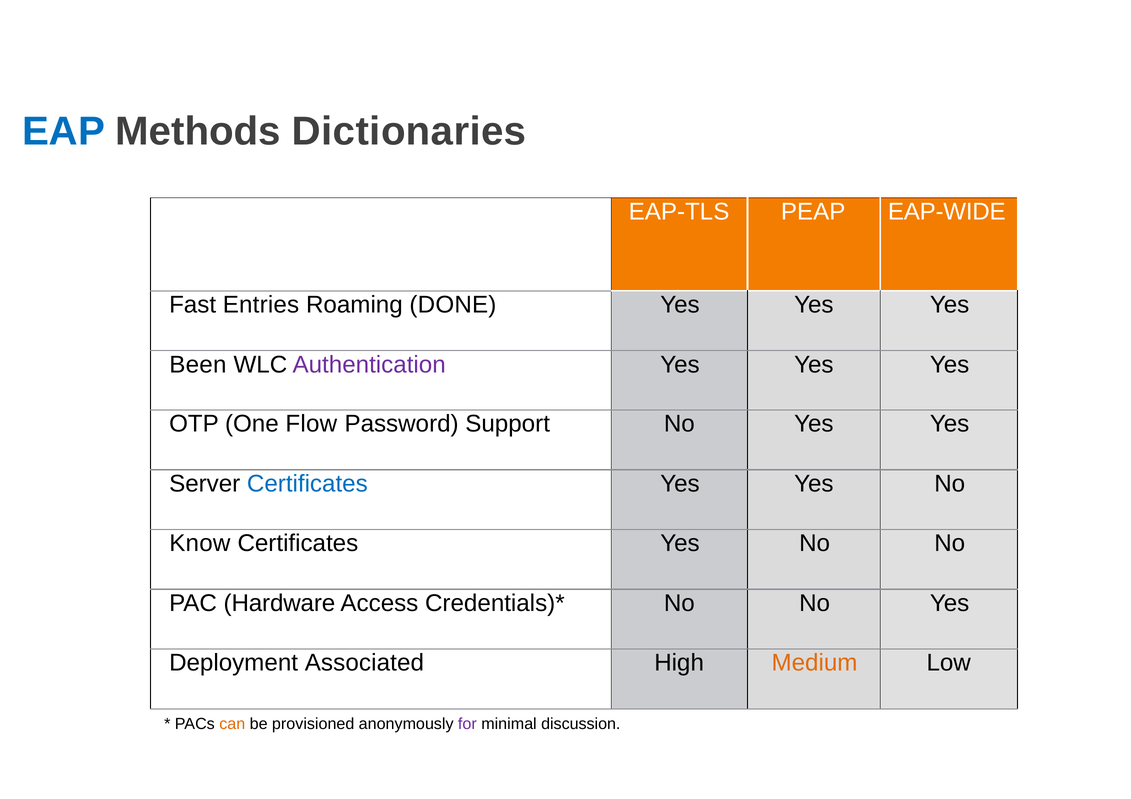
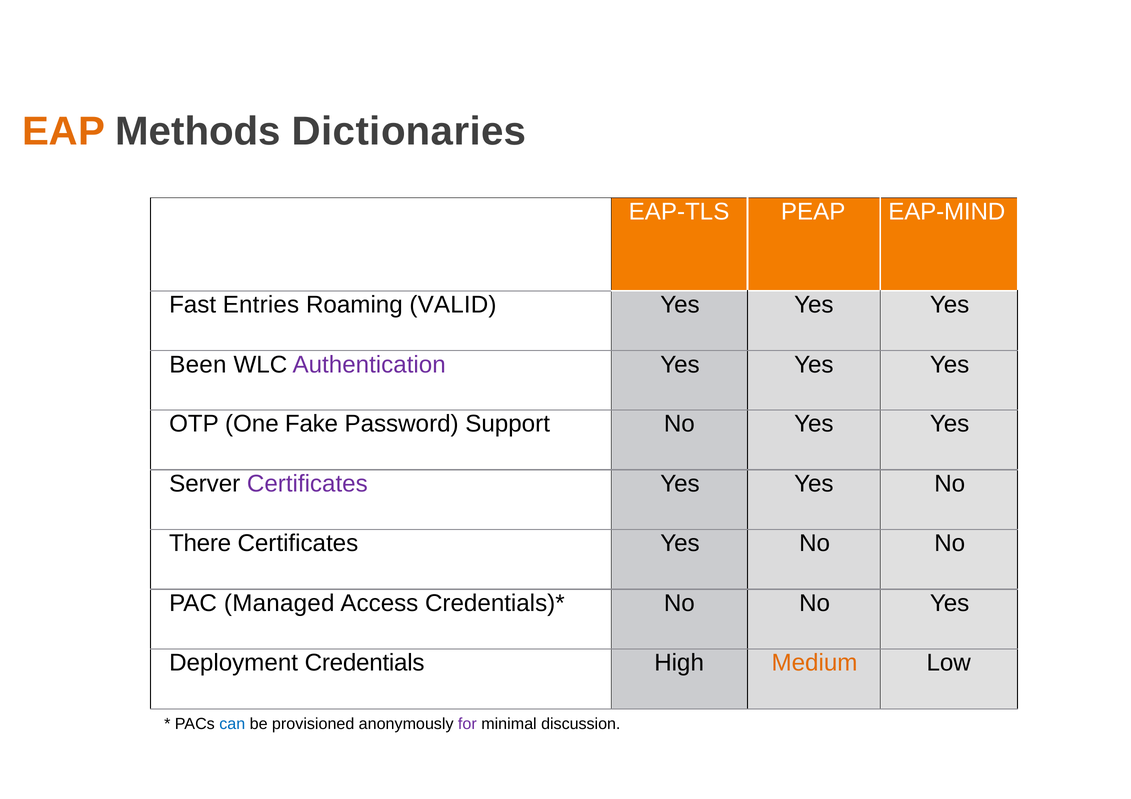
EAP colour: blue -> orange (63, 132)
EAP-WIDE: EAP-WIDE -> EAP-MIND (947, 212)
DONE: DONE -> VALID (453, 305)
Flow: Flow -> Fake (312, 424)
Certificates colour: blue -> purple (307, 484)
Know: Know -> There (200, 544)
Hardware: Hardware -> Managed (279, 603)
Associated: Associated -> Credentials (365, 663)
can colour: orange -> blue (232, 724)
